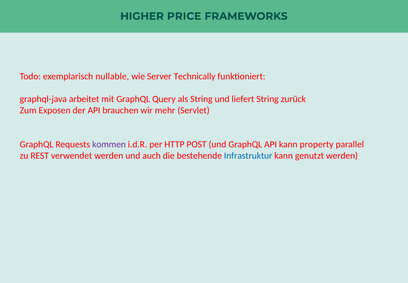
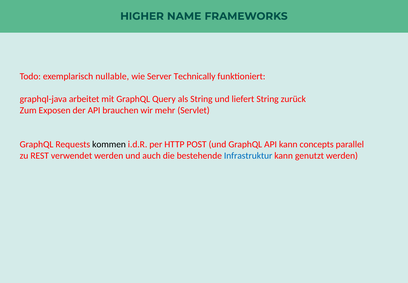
PRICE: PRICE -> NAME (184, 16)
kommen colour: purple -> black (109, 144)
property: property -> concepts (317, 144)
